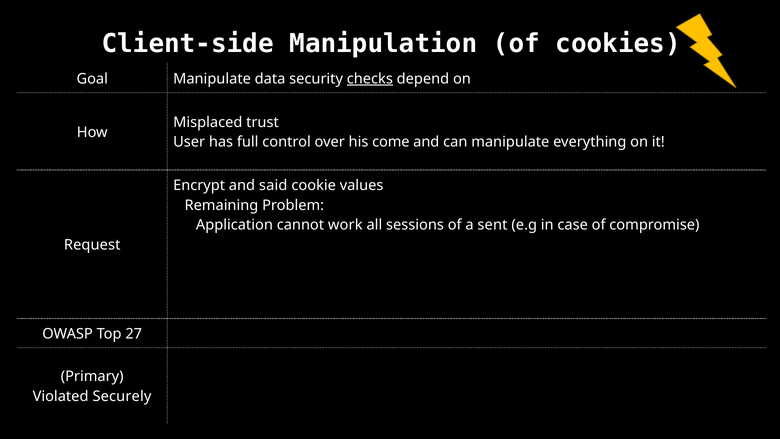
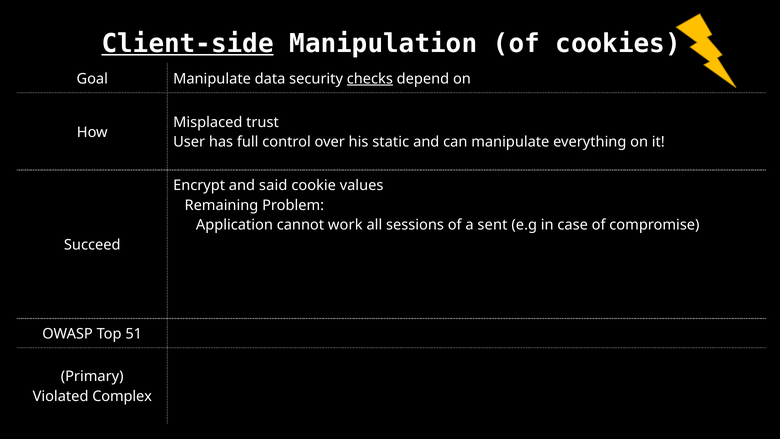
Client-side underline: none -> present (188, 44)
come: come -> static (391, 142)
Request: Request -> Succeed (92, 245)
27: 27 -> 51 (134, 334)
Securely: Securely -> Complex (122, 396)
